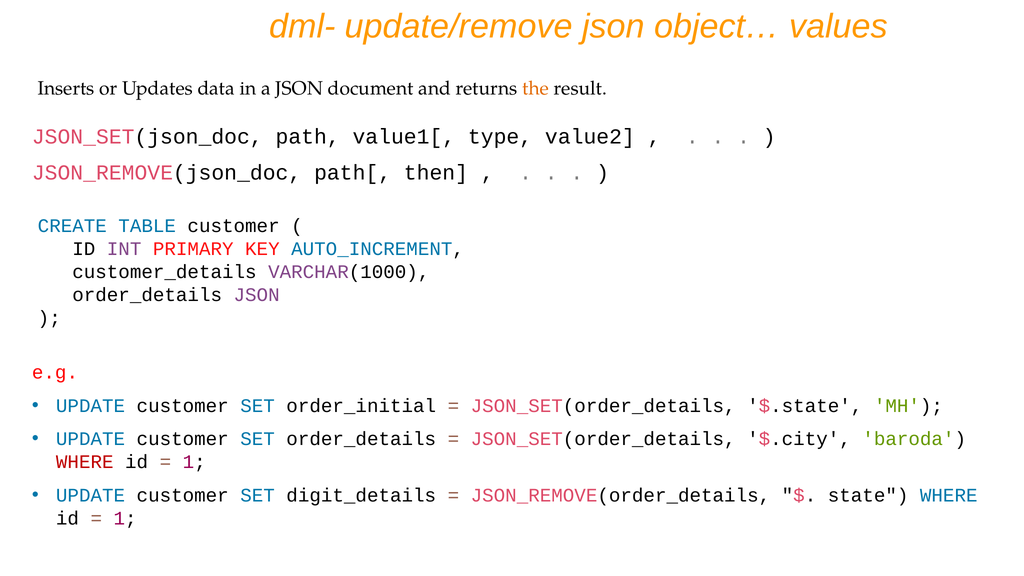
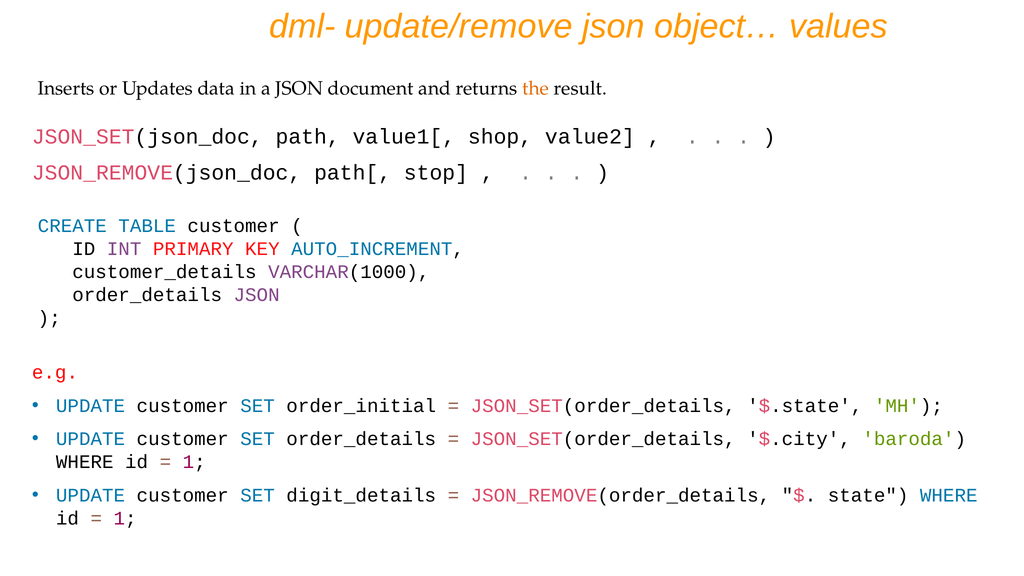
type: type -> shop (500, 137)
then: then -> stop (436, 173)
WHERE colour: red -> black (85, 462)
